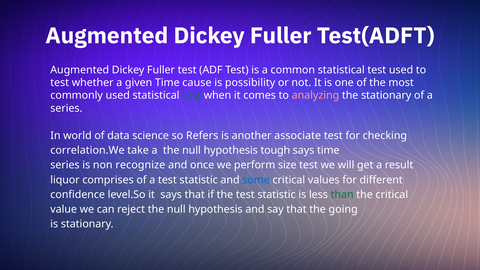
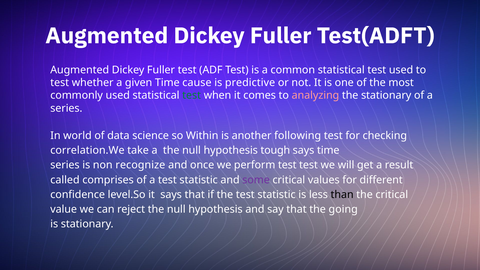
possibility: possibility -> predictive (250, 83)
Refers: Refers -> Within (202, 136)
associate: associate -> following (298, 136)
perform size: size -> test (287, 165)
liquor: liquor -> called (65, 180)
some colour: blue -> purple (256, 180)
than colour: green -> black (342, 195)
